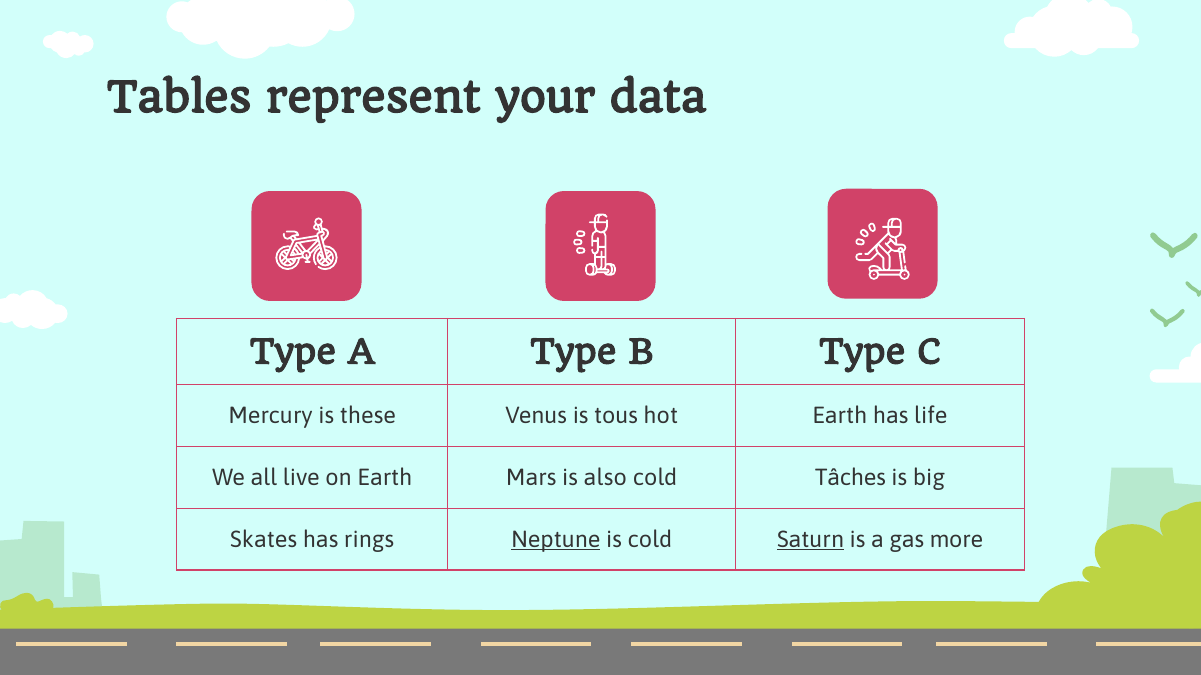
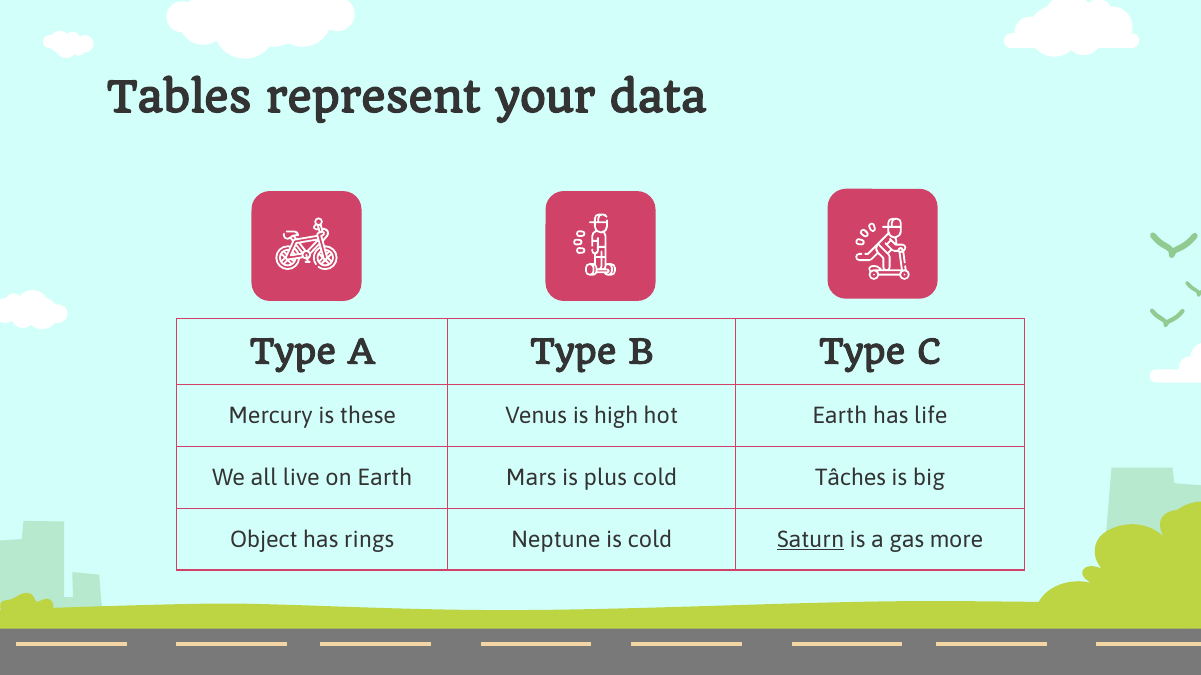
tous: tous -> high (616, 416)
also: also -> plus (605, 478)
Skates: Skates -> Object (264, 540)
Neptune underline: present -> none (556, 540)
